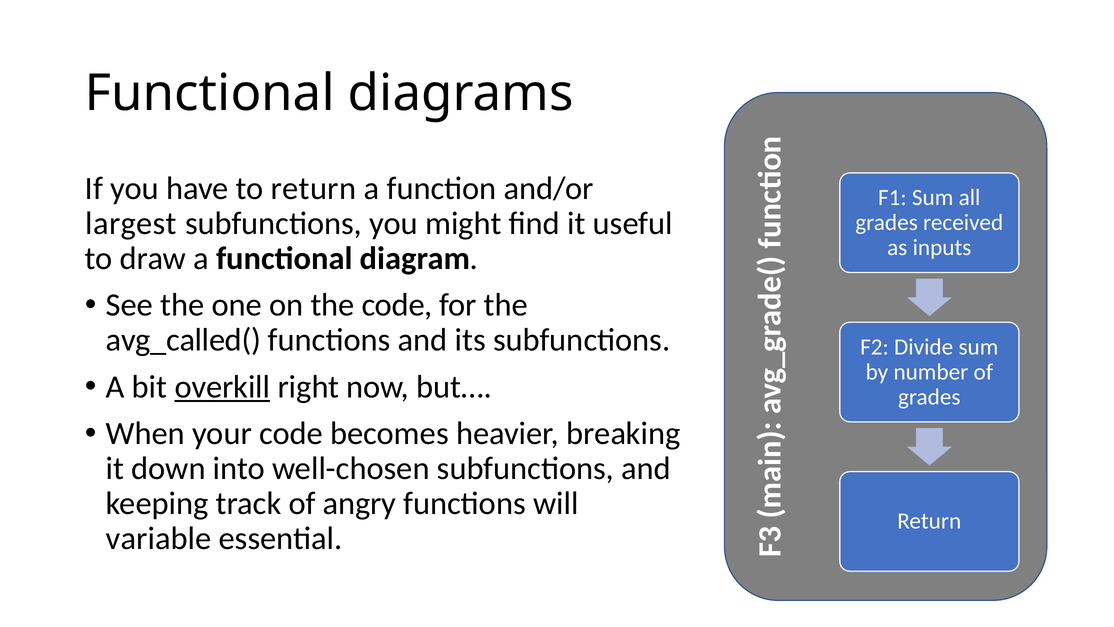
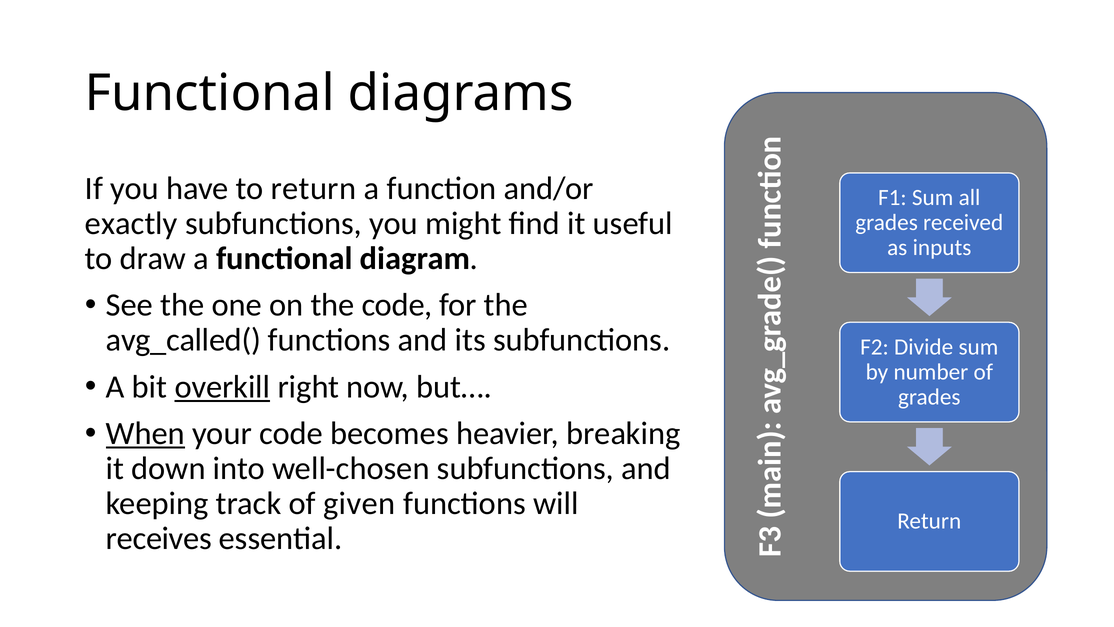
largest: largest -> exactly (131, 223)
When underline: none -> present (145, 433)
angry: angry -> given (359, 503)
variable: variable -> receives (159, 538)
